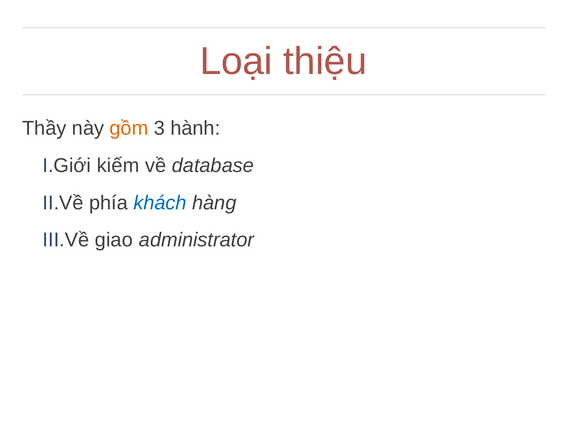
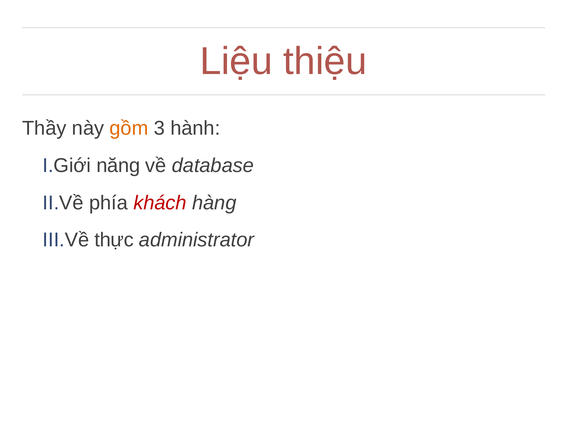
Loại: Loại -> Liệu (236, 61)
kiếm: kiếm -> năng (118, 165)
khách colour: blue -> red (160, 202)
giao: giao -> thực (114, 240)
